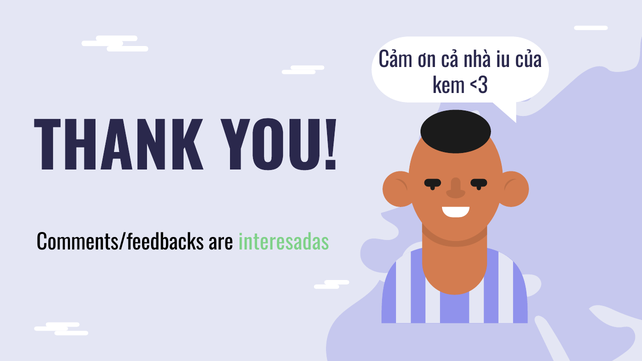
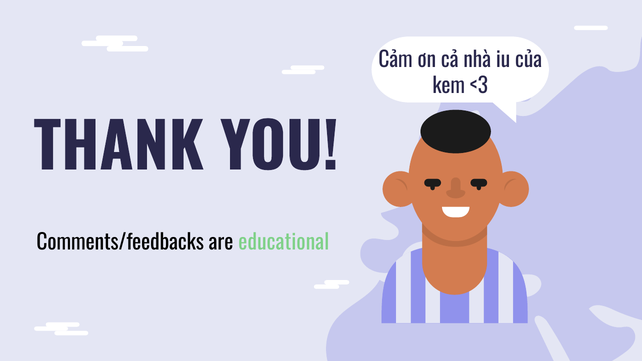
interesadas: interesadas -> educational (284, 243)
